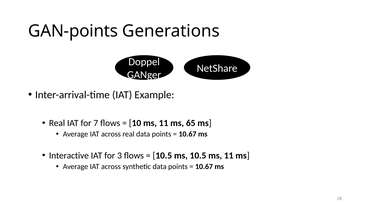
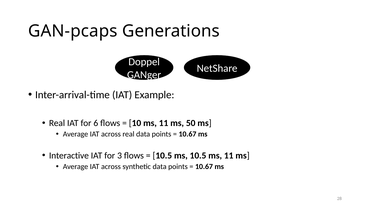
GAN-points: GAN-points -> GAN-pcaps (73, 31)
7: 7 -> 6 (96, 123)
65: 65 -> 50 (191, 123)
